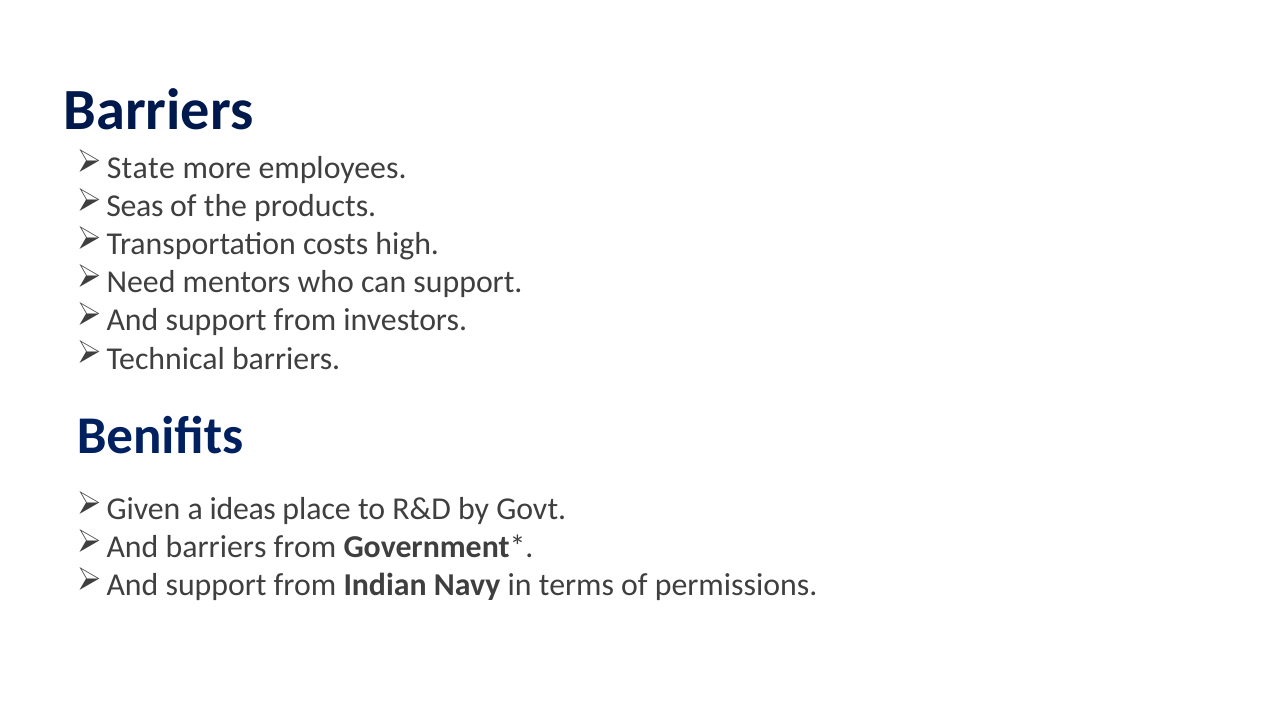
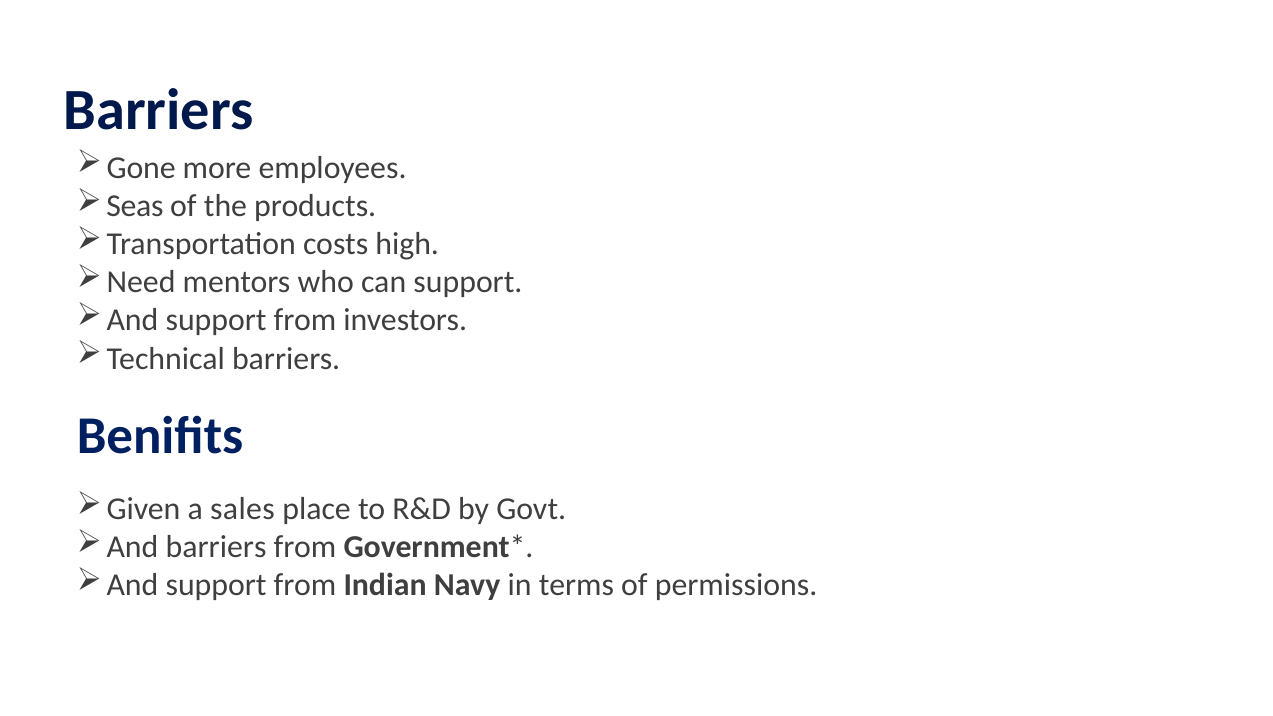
State: State -> Gone (141, 168)
ideas: ideas -> sales (242, 509)
